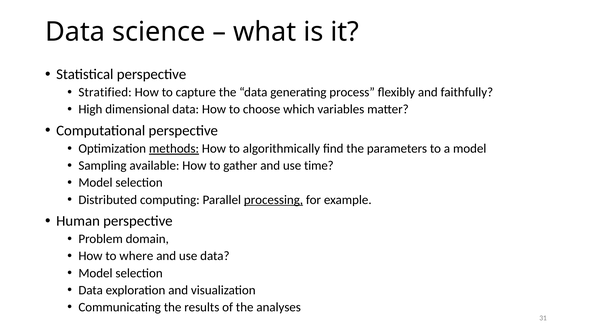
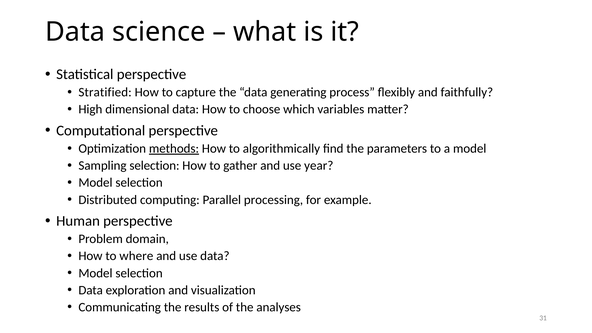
Sampling available: available -> selection (154, 166)
time: time -> year (319, 166)
processing underline: present -> none (273, 200)
